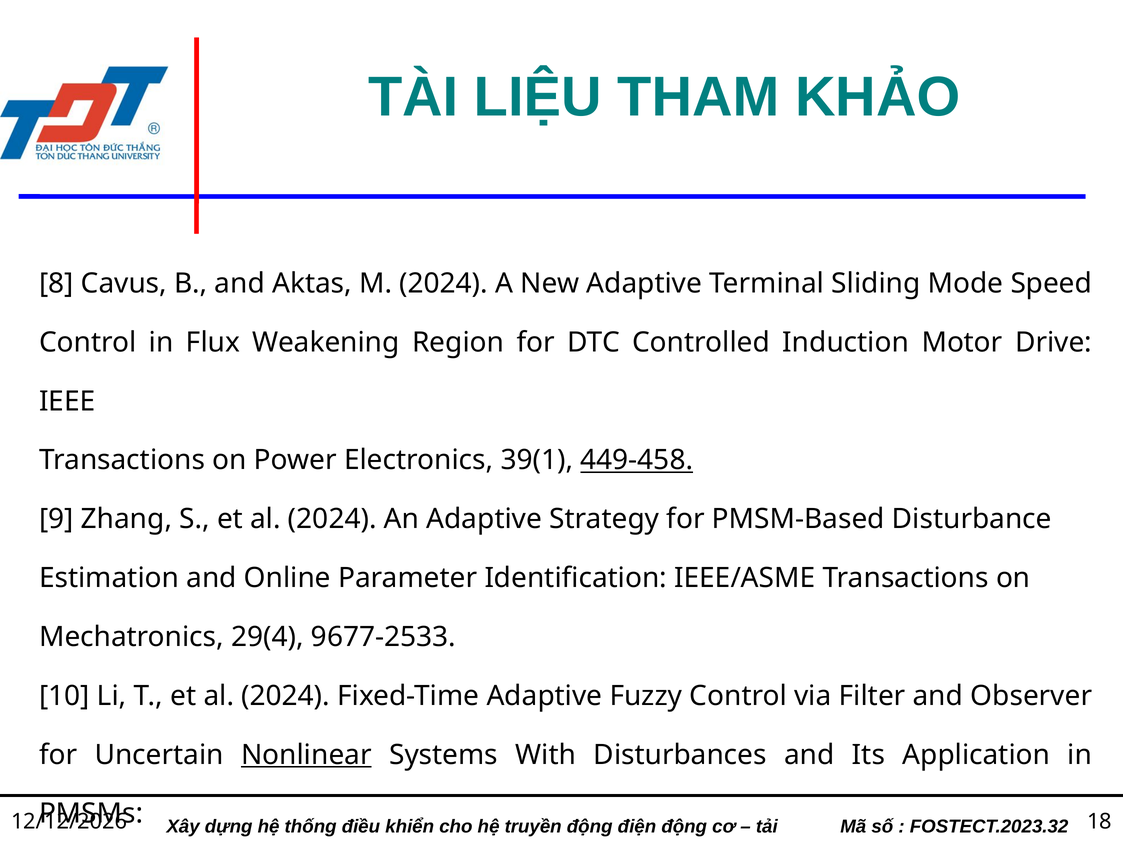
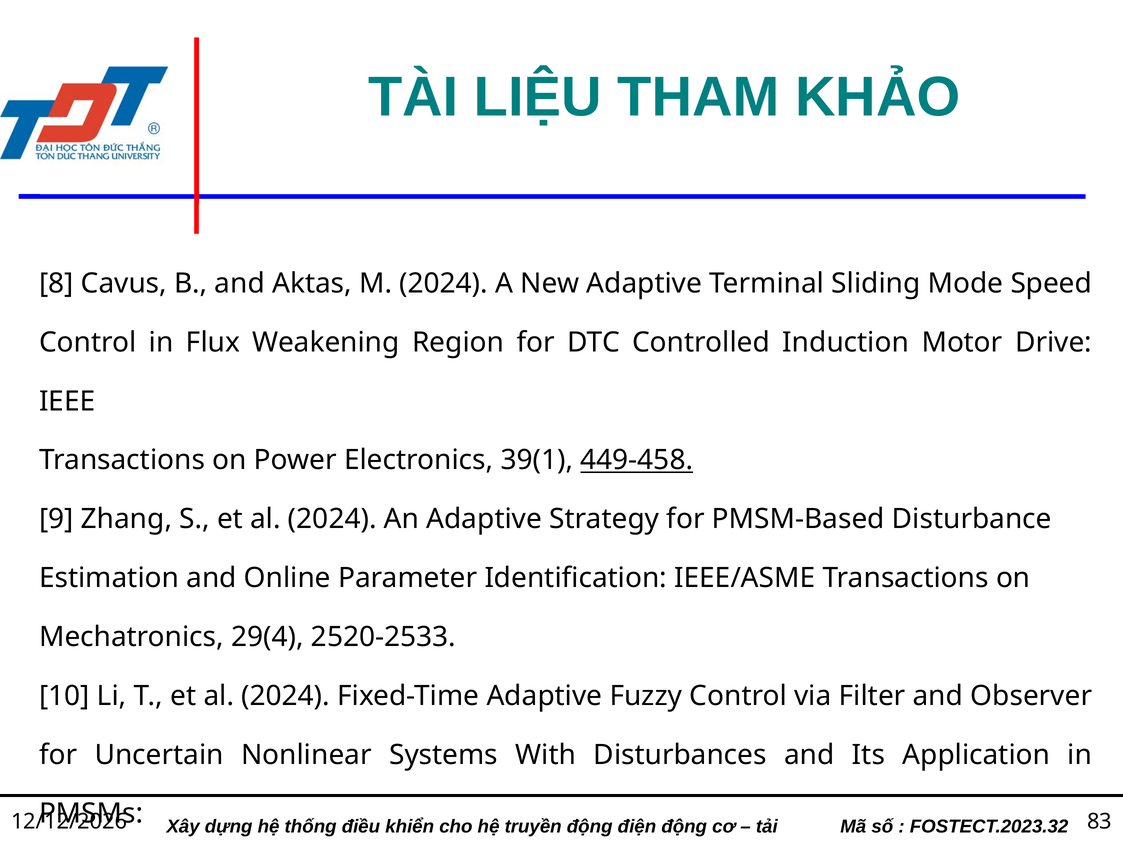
9677-2533: 9677-2533 -> 2520-2533 (383, 637)
Nonlinear underline: present -> none (306, 755)
18: 18 -> 83 (1099, 822)
